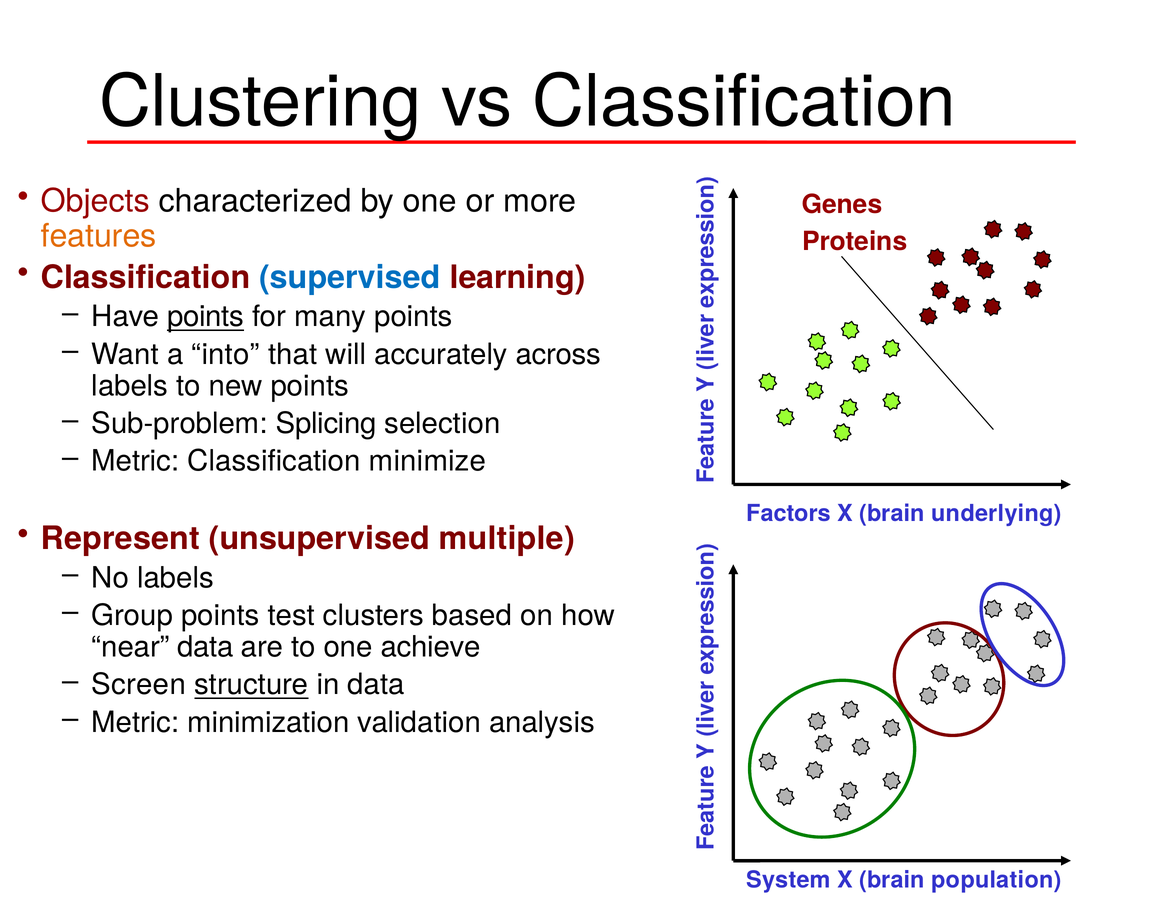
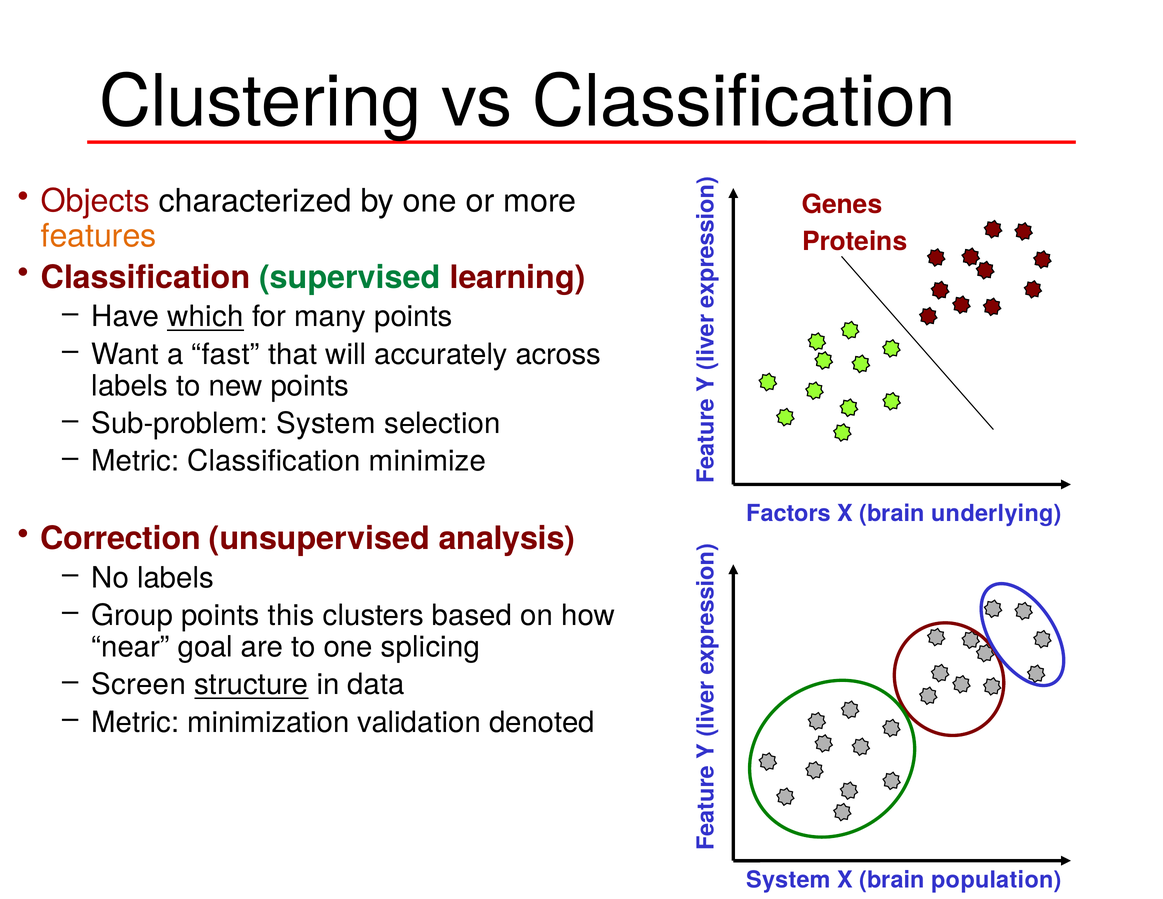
supervised colour: blue -> green (350, 277)
Have points: points -> which (205, 317)
into: into -> fast (226, 354)
Sub-problem Splicing: Splicing -> System (326, 424)
Represent: Represent -> Correction (121, 538)
multiple: multiple -> analysis (507, 538)
test: test -> this (291, 615)
near data: data -> goal (205, 647)
achieve: achieve -> splicing (430, 647)
analysis: analysis -> denoted (542, 722)
